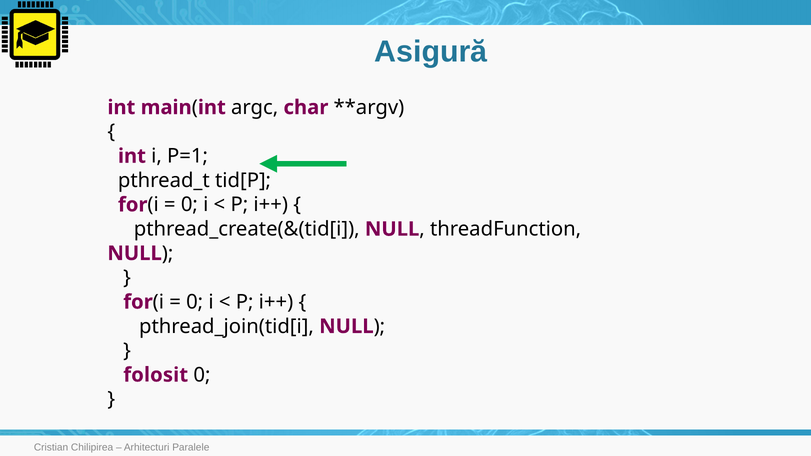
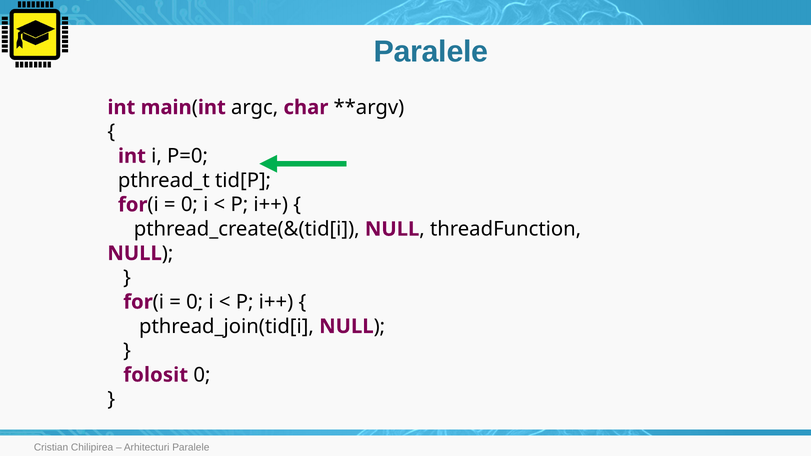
Asigură: Asigură -> Paralele (431, 52)
P=1: P=1 -> P=0 (188, 156)
